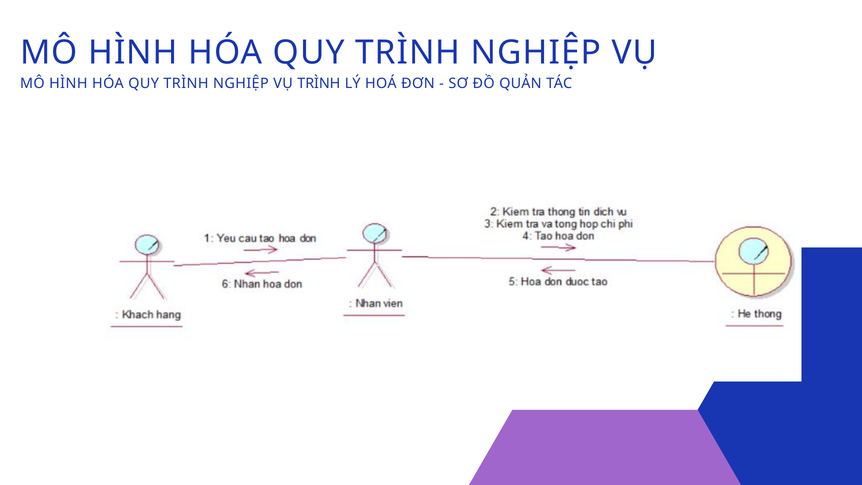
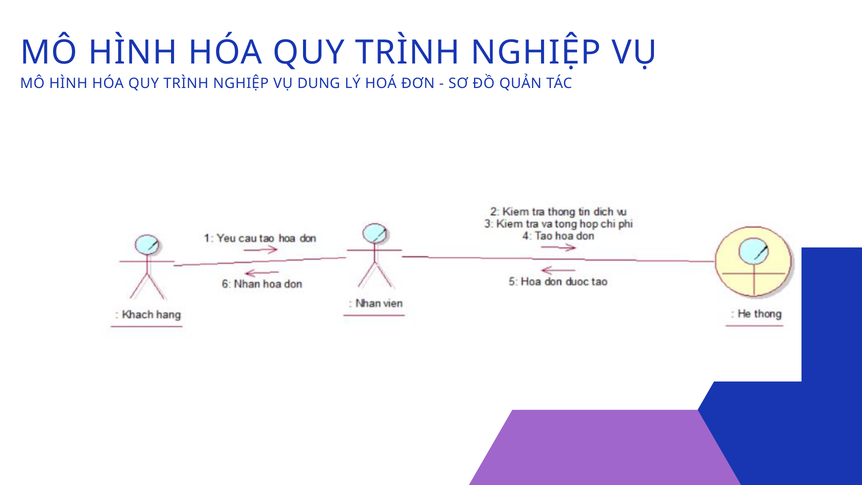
VỤ TRÌNH: TRÌNH -> DUNG (319, 84)
